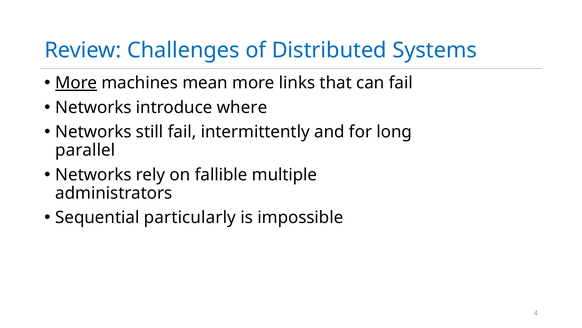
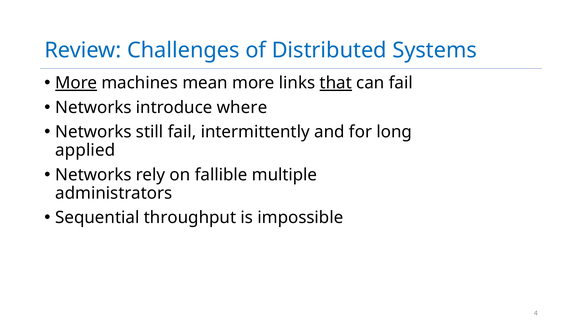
that underline: none -> present (336, 83)
parallel: parallel -> applied (85, 150)
particularly: particularly -> throughput (190, 217)
